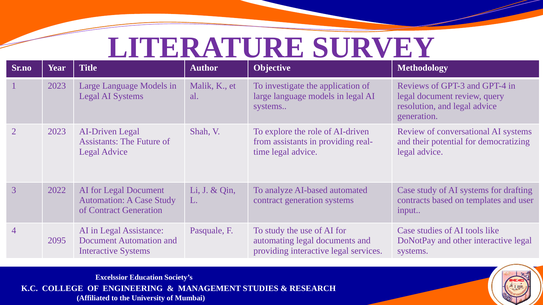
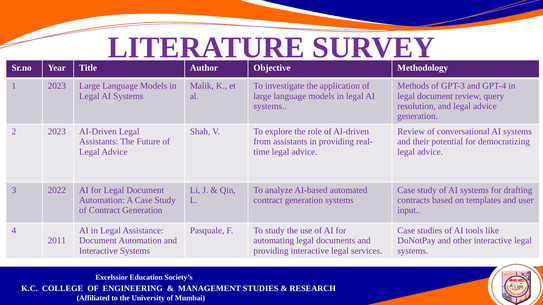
Reviews: Reviews -> Methods (413, 86)
2095: 2095 -> 2011 (57, 241)
